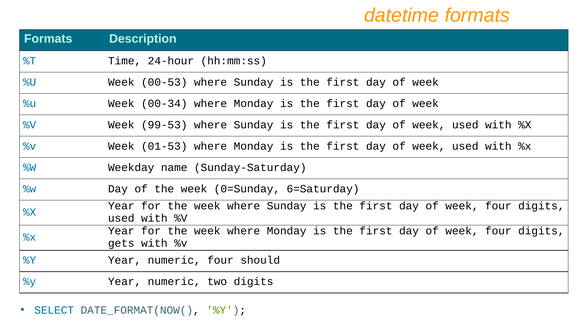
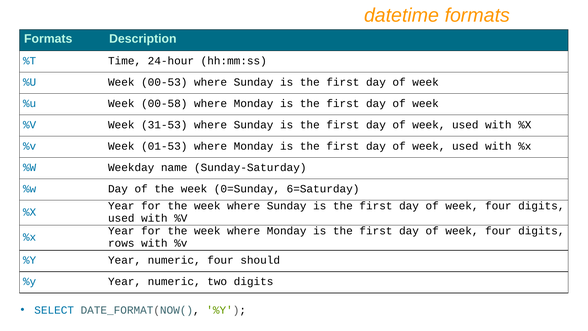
00-34: 00-34 -> 00-58 (164, 103)
99-53: 99-53 -> 31-53 (164, 125)
gets: gets -> rows (121, 243)
